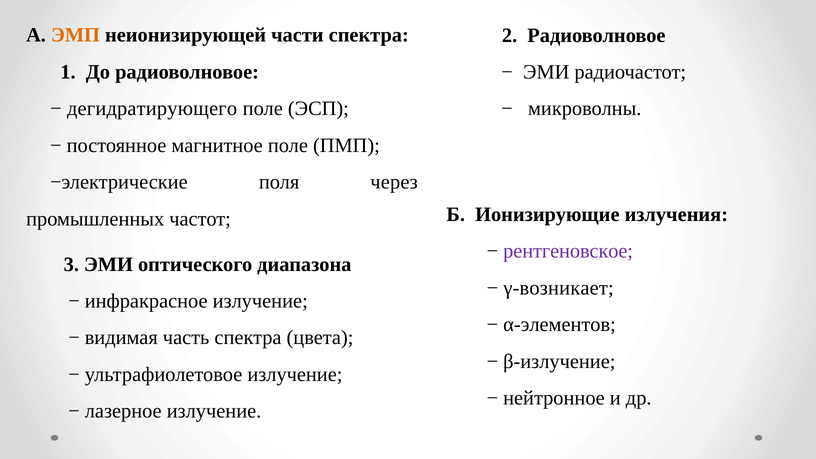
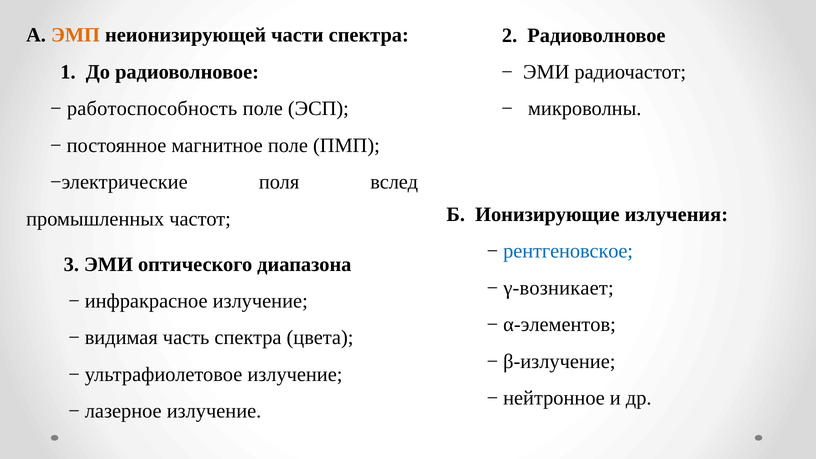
дегидратирующего: дегидратирующего -> работоспособность (152, 109)
через: через -> вслед (394, 182)
рентгеновское colour: purple -> blue (568, 251)
